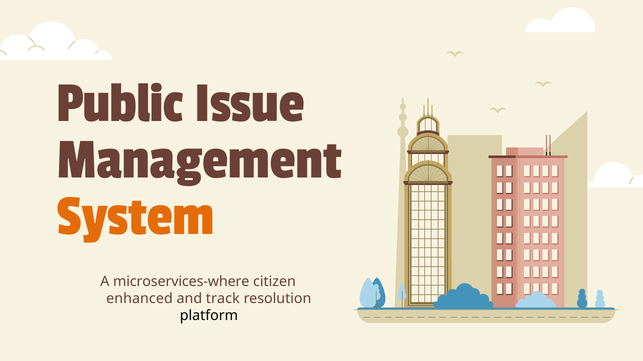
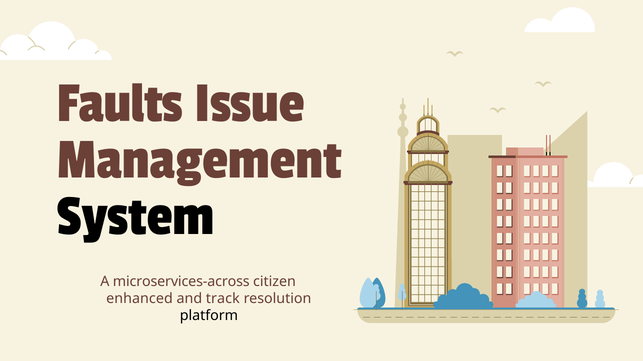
Public: Public -> Faults (120, 102)
System colour: orange -> black (135, 215)
microservices-where: microservices-where -> microservices-across (181, 282)
